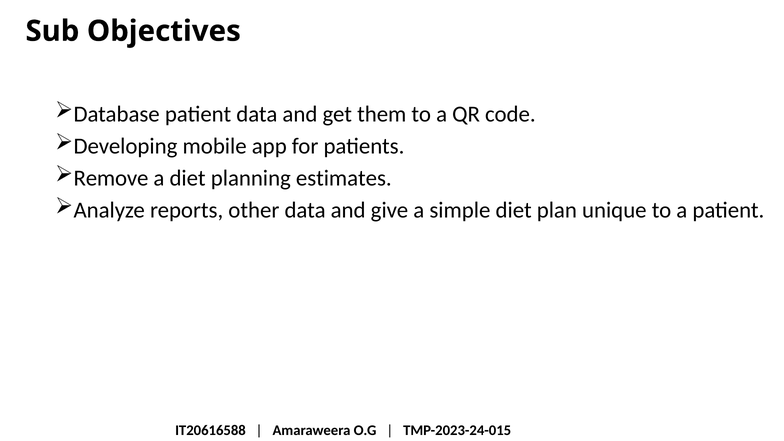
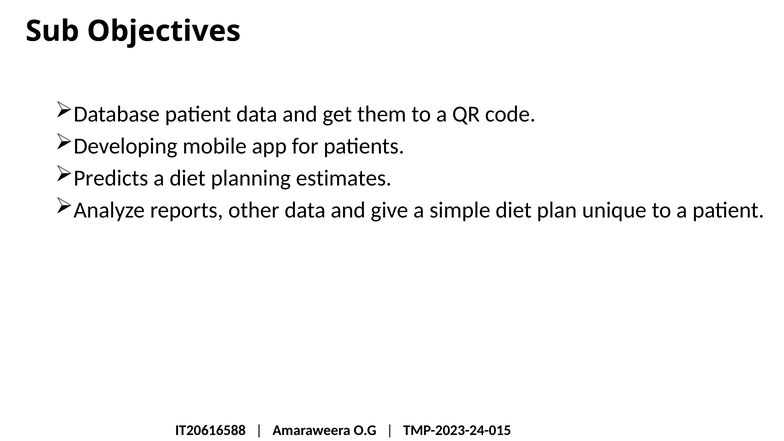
Remove: Remove -> Predicts (111, 178)
